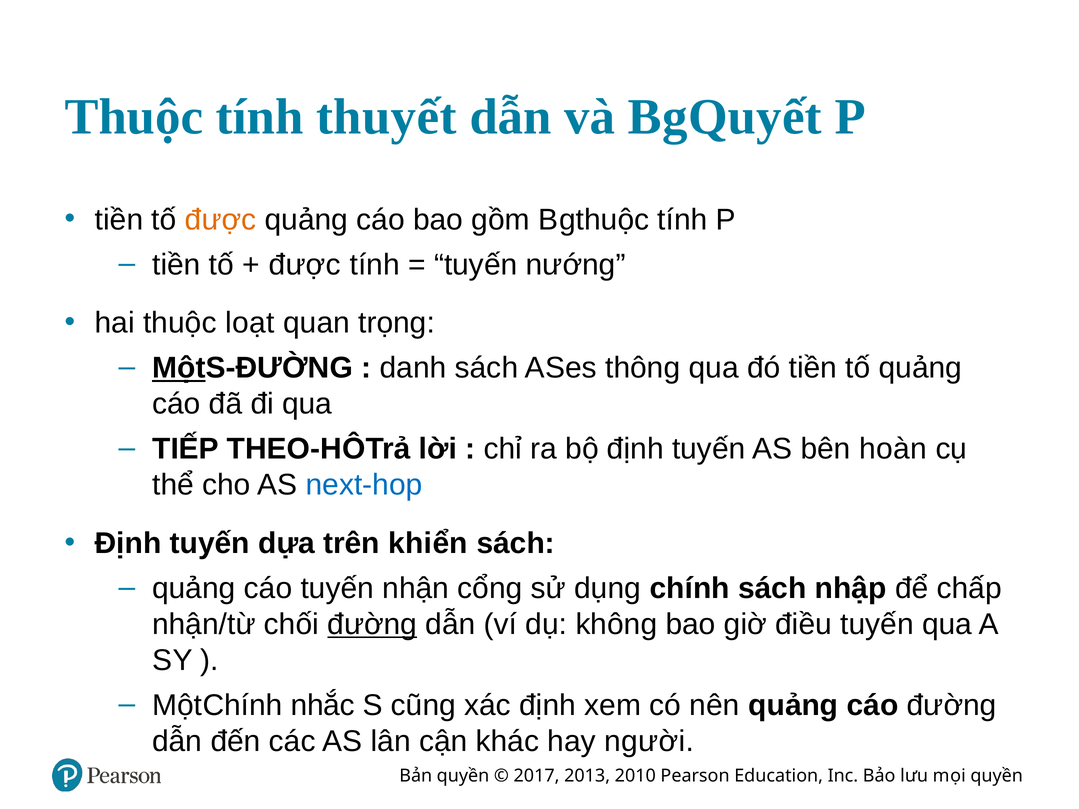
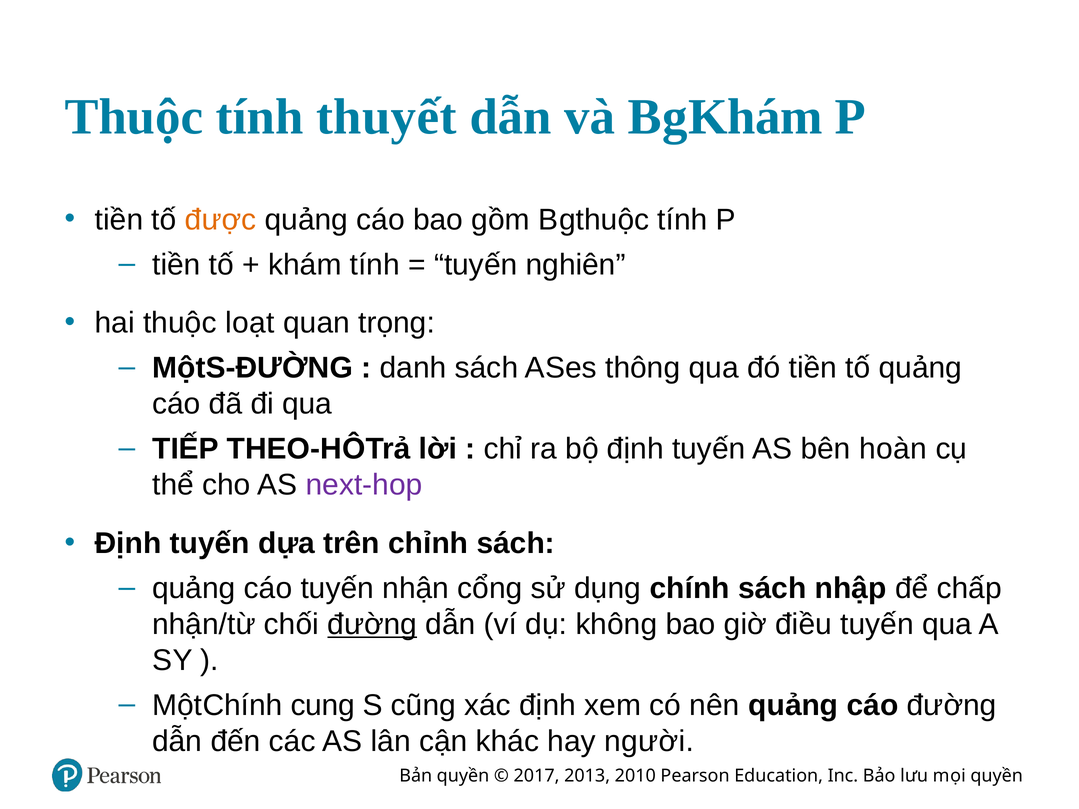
g Quyết: Quyết -> Khám (755, 117)
được: được -> khám (305, 265)
nướng: nướng -> nghiên (576, 265)
Một underline: present -> none (179, 368)
next-hop colour: blue -> purple (364, 485)
khiển: khiển -> chỉnh (428, 544)
nhắc: nhắc -> cung (323, 705)
